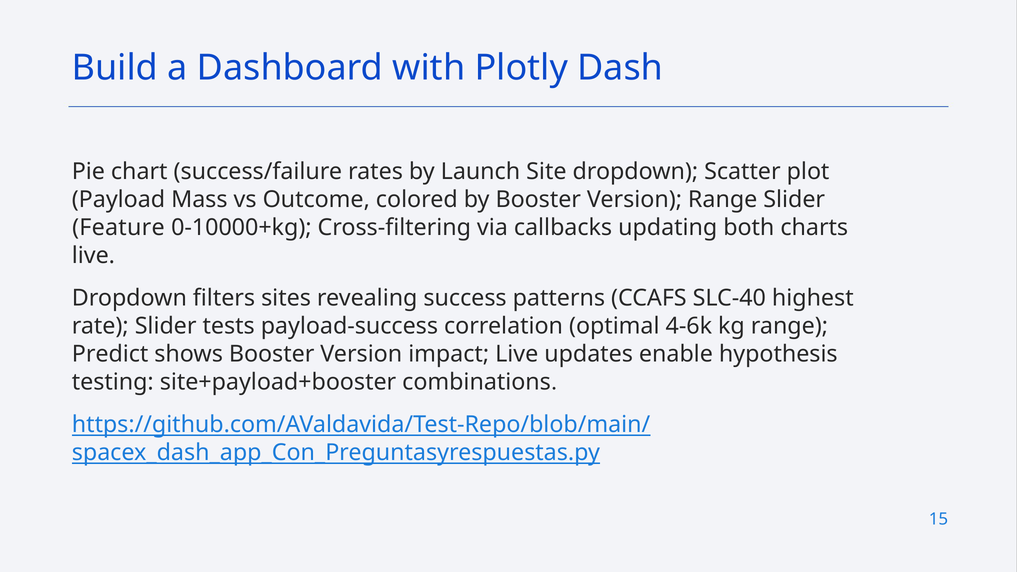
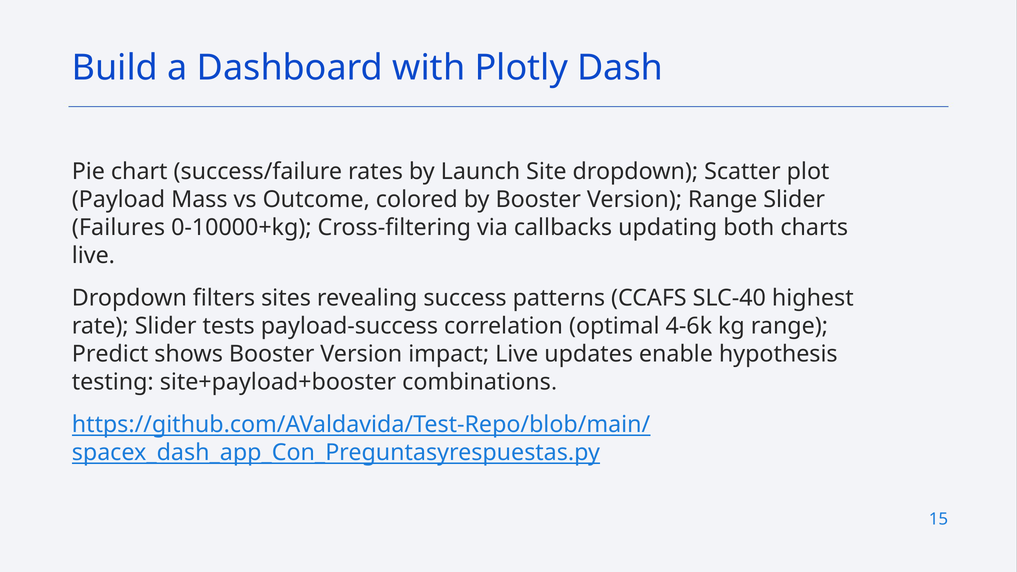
Feature: Feature -> Failures (118, 228)
